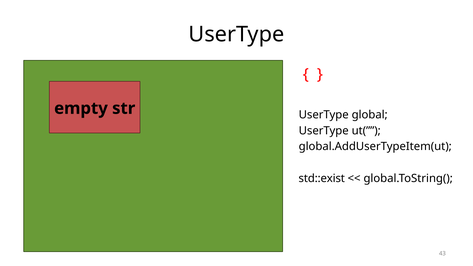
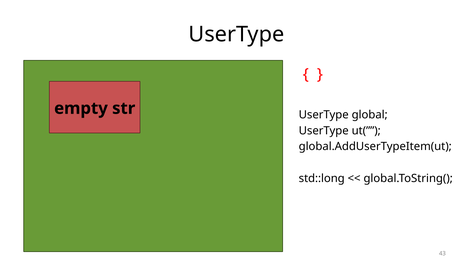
std::exist: std::exist -> std::long (322, 178)
